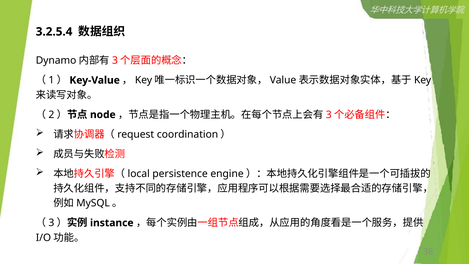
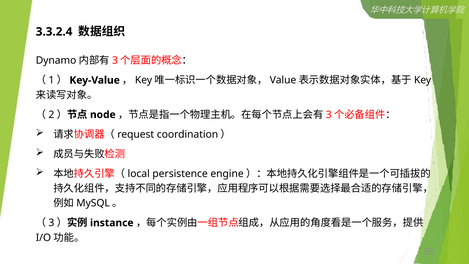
3.2.5.4: 3.2.5.4 -> 3.3.2.4 (54, 32)
